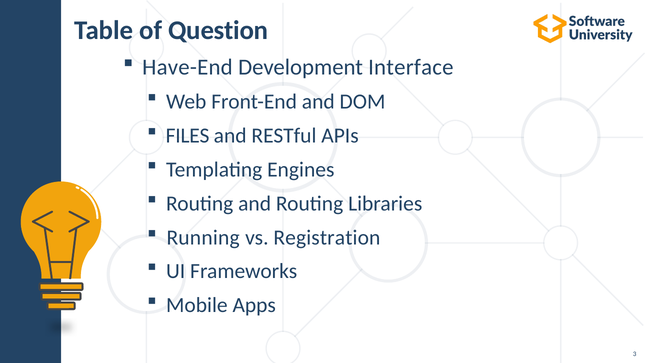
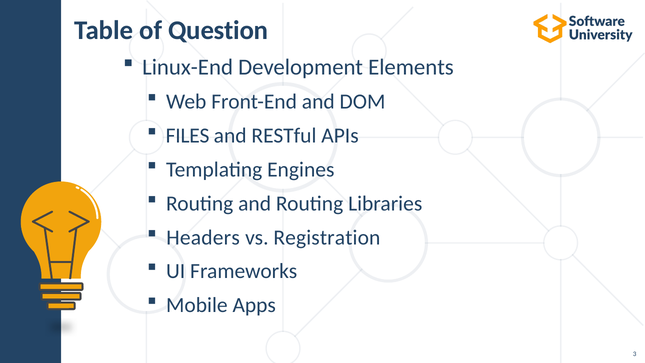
Have-End: Have-End -> Linux-End (188, 67)
Interface: Interface -> Elements (411, 67)
Running: Running -> Headers (203, 237)
